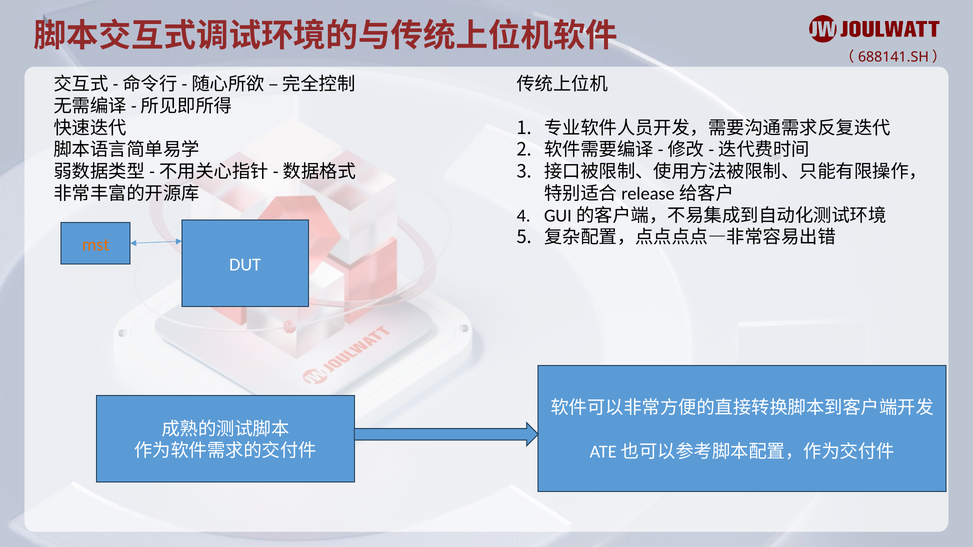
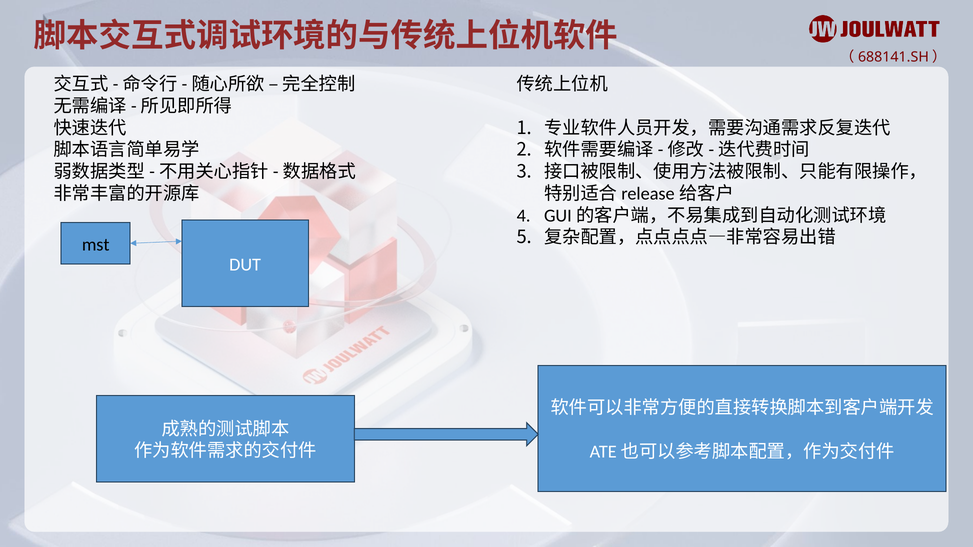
mst colour: orange -> black (96, 245)
